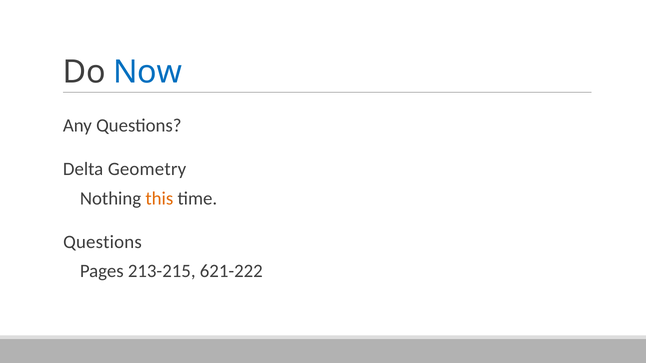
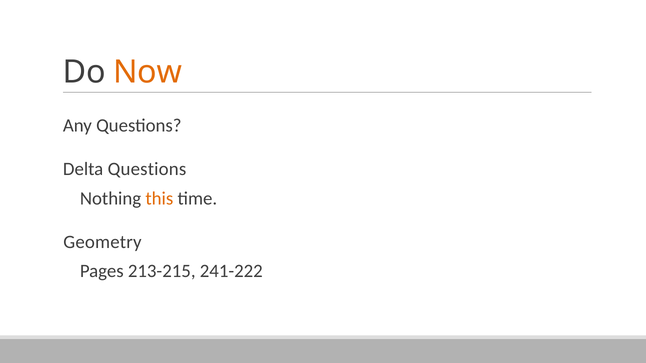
Now colour: blue -> orange (148, 72)
Delta Geometry: Geometry -> Questions (147, 169)
Questions: Questions -> Geometry (102, 242)
621-222: 621-222 -> 241-222 (231, 272)
